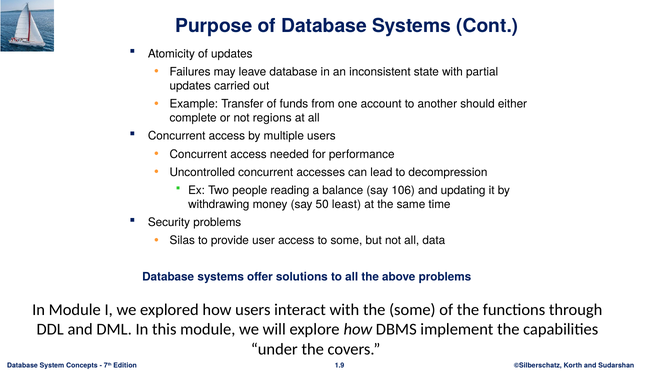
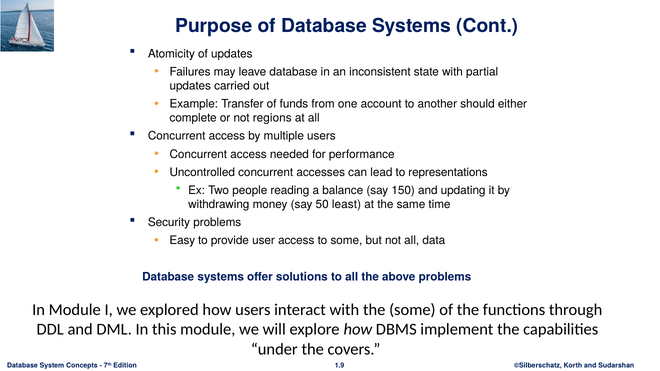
decompression: decompression -> representations (448, 172)
106: 106 -> 150 (403, 190)
Silas: Silas -> Easy (182, 241)
